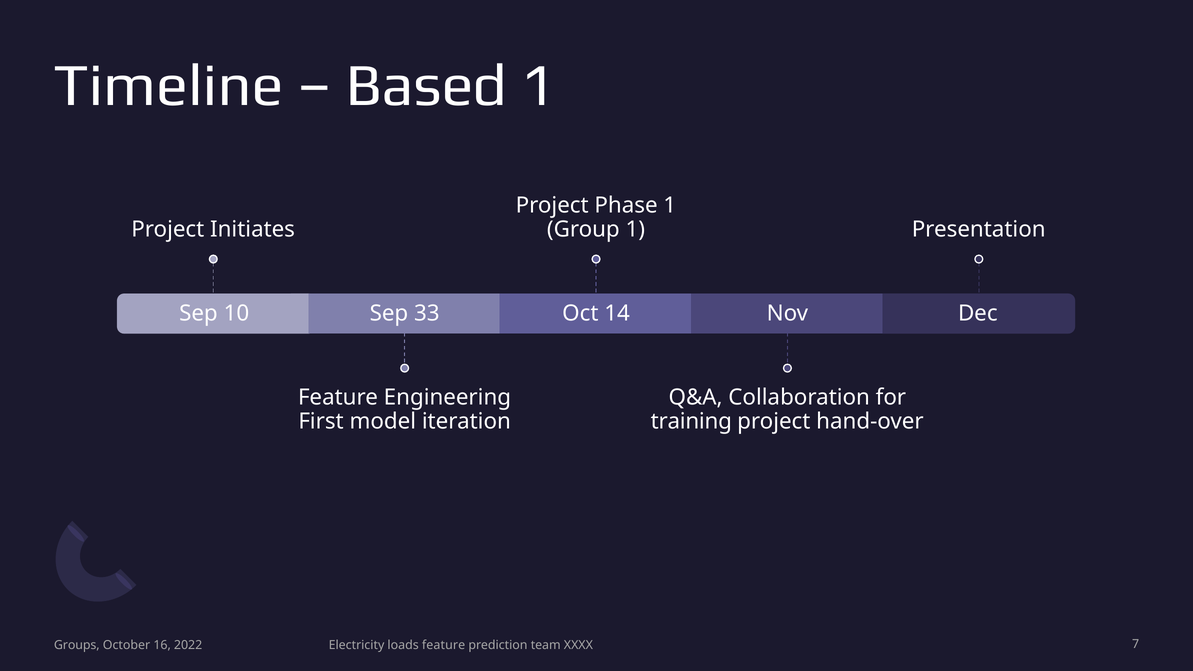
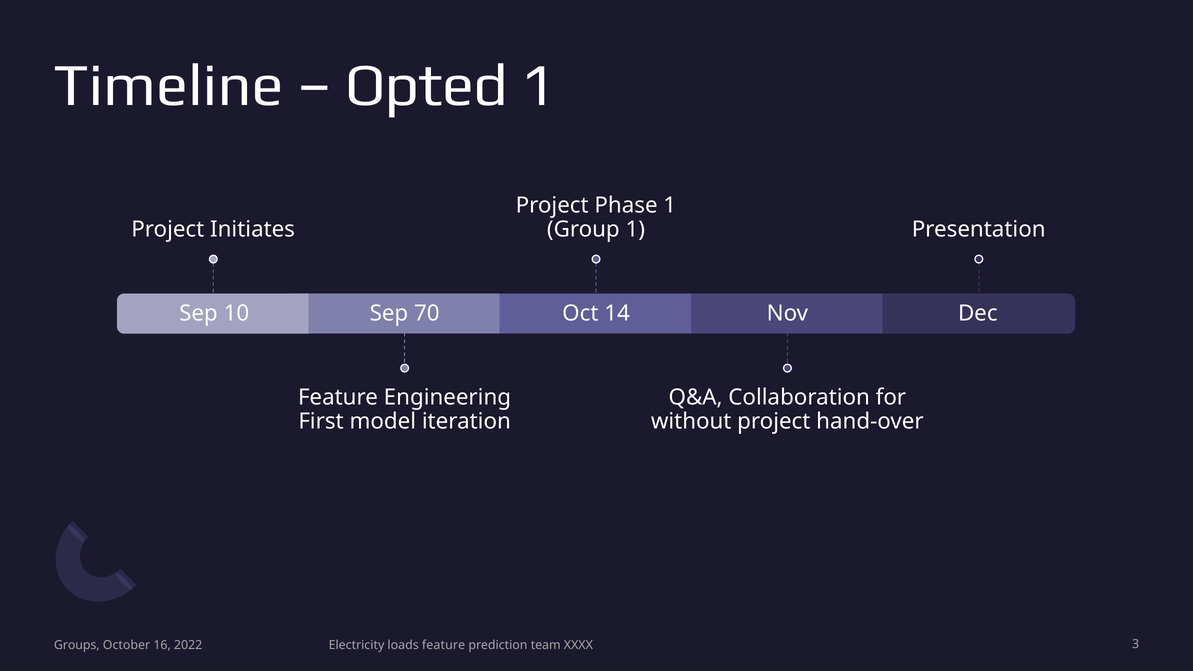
Based: Based -> Opted (426, 86)
33: 33 -> 70 (427, 313)
training: training -> without (691, 422)
7: 7 -> 3 (1136, 644)
